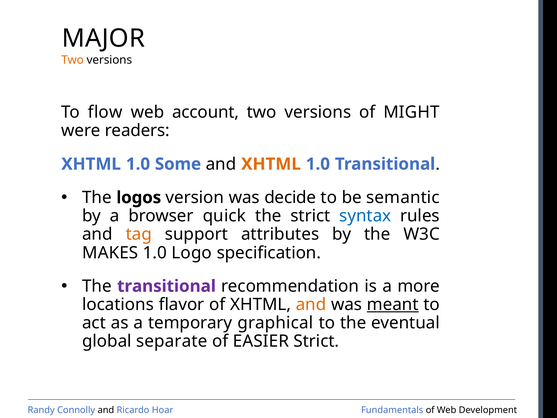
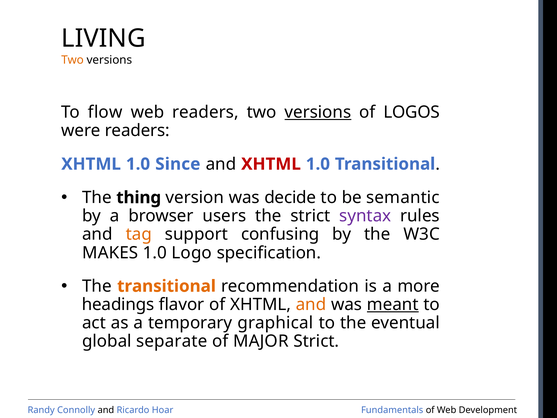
MAJOR: MAJOR -> LIVING (103, 38)
web account: account -> readers (205, 112)
versions underline: none -> present (318, 112)
MIGHT: MIGHT -> LOGOS (412, 112)
Some: Some -> Since (178, 164)
XHTML colour: orange -> red (271, 164)
logos: logos -> thing (139, 197)
quick: quick -> users (224, 216)
syntax colour: blue -> purple (365, 216)
attributes: attributes -> confusing (280, 234)
transitional colour: purple -> orange (166, 286)
locations: locations -> headings (118, 304)
EASIER: EASIER -> MAJOR (261, 341)
